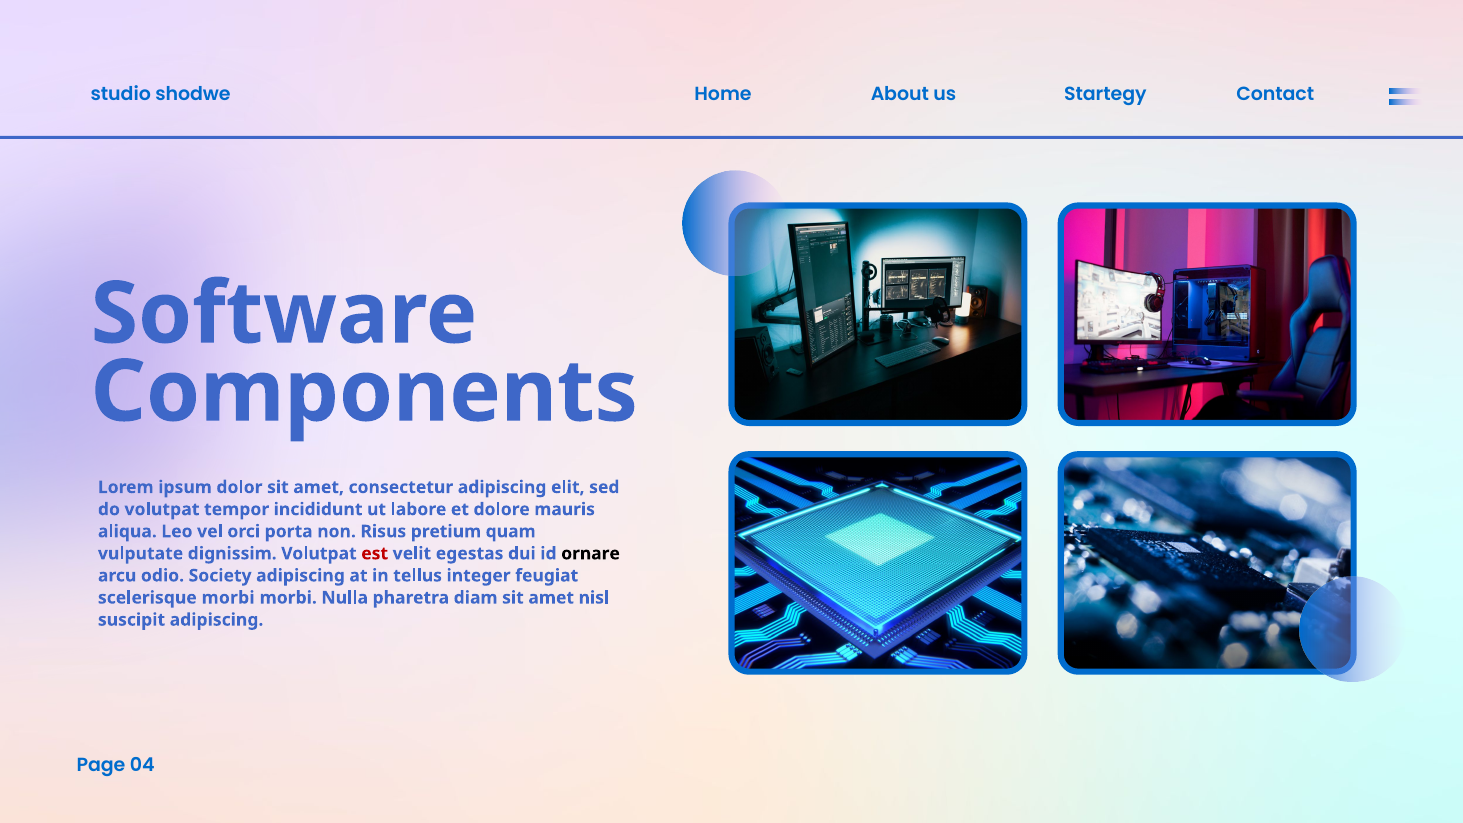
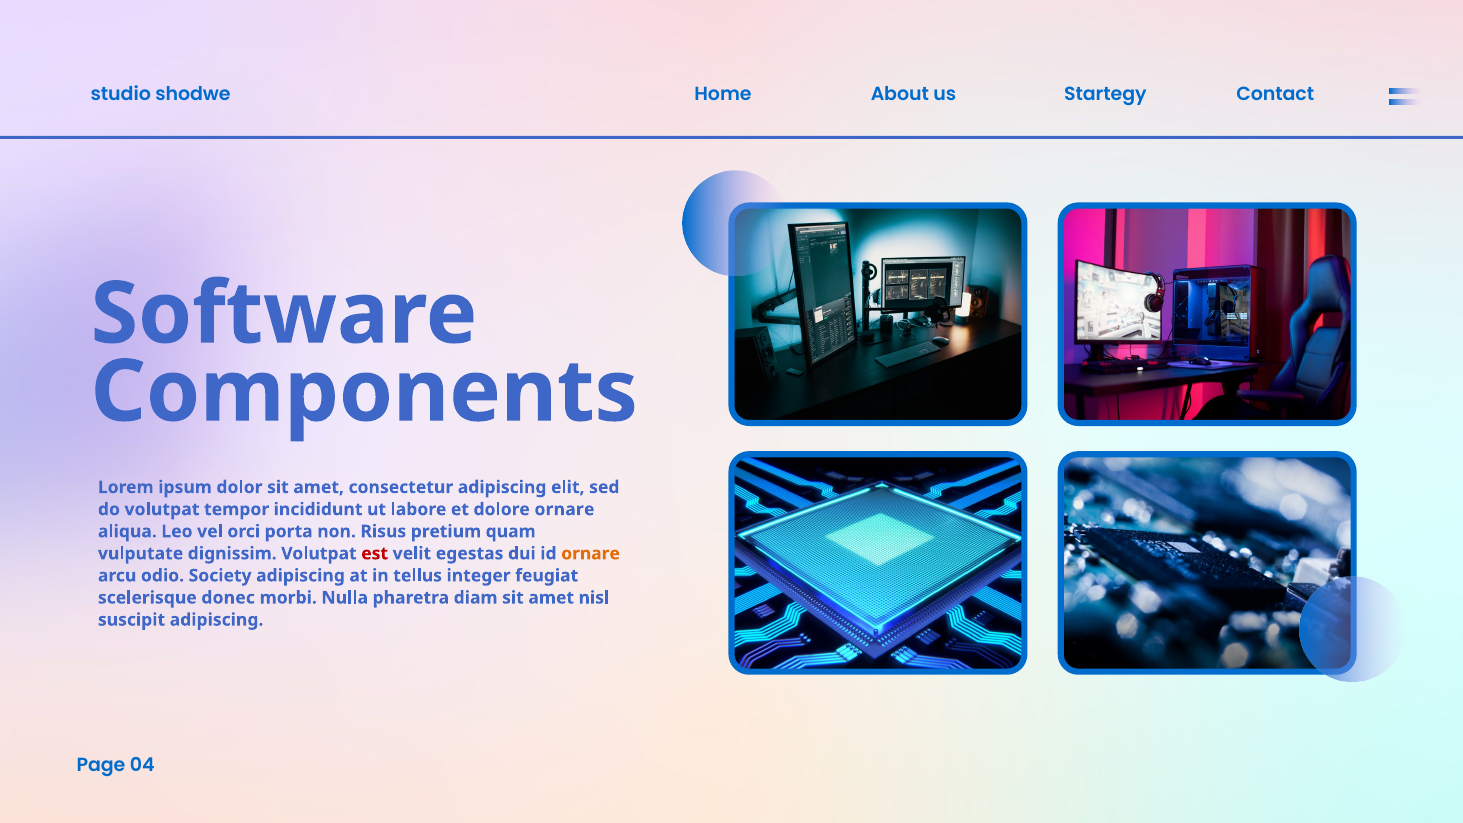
dolore mauris: mauris -> ornare (564, 509)
ornare colour: black -> orange (591, 554)
scelerisque morbi: morbi -> donec (228, 598)
